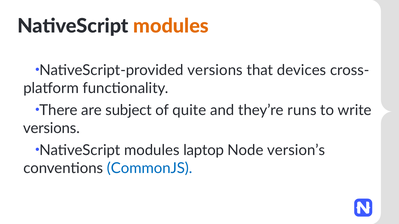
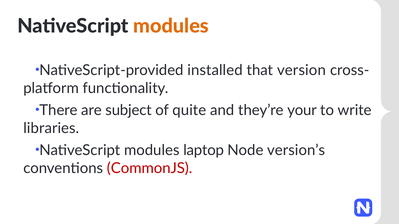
NativeScript-provided versions: versions -> installed (215, 70)
devices: devices -> version (301, 70)
runs: runs -> your (302, 111)
versions: versions -> libraries (51, 128)
CommonJS colour: blue -> red (150, 169)
